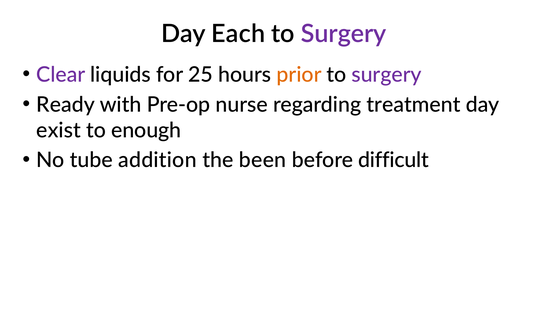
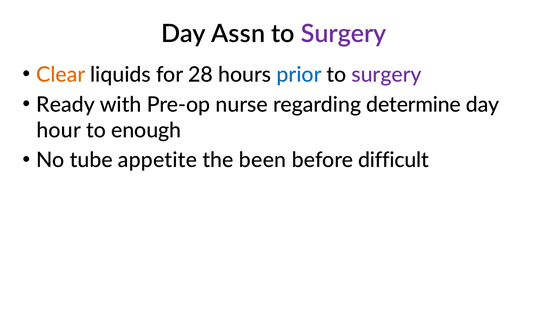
Each: Each -> Assn (238, 34)
Clear colour: purple -> orange (61, 75)
25: 25 -> 28 (201, 75)
prior colour: orange -> blue (299, 75)
treatment: treatment -> determine (414, 105)
exist: exist -> hour (59, 130)
addition: addition -> appetite (157, 160)
